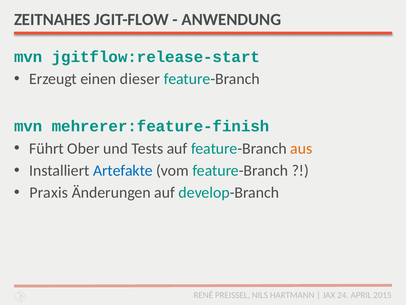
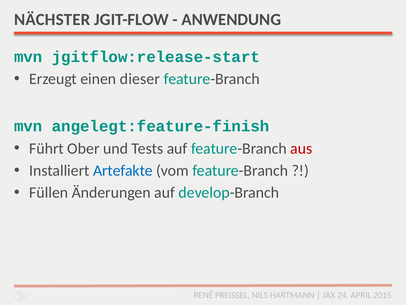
ZEITNAHES: ZEITNAHES -> NÄCHSTER (52, 20)
mehrerer:feature-finish: mehrerer:feature-finish -> angelegt:feature-finish (161, 126)
aus colour: orange -> red (301, 148)
Praxis: Praxis -> Füllen (49, 192)
